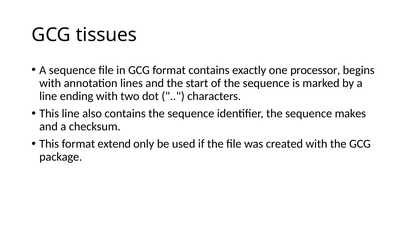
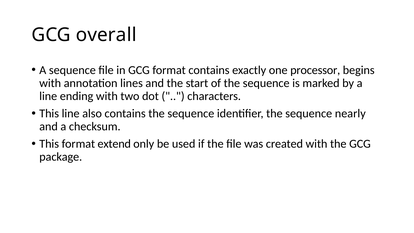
tissues: tissues -> overall (106, 35)
makes: makes -> nearly (350, 113)
